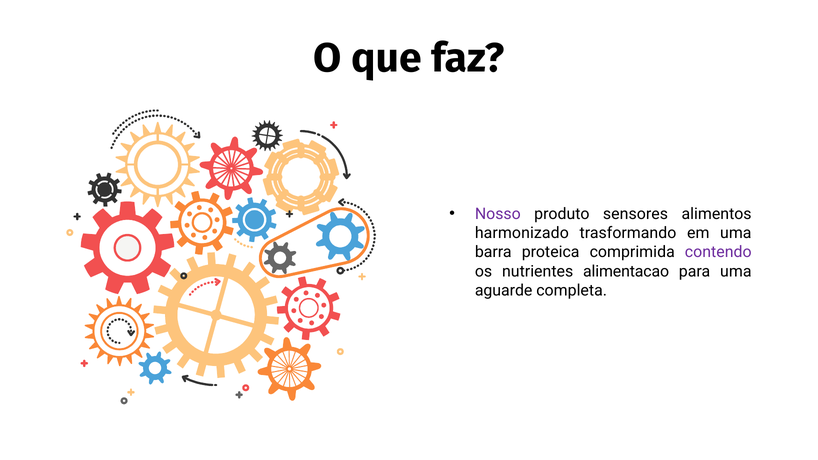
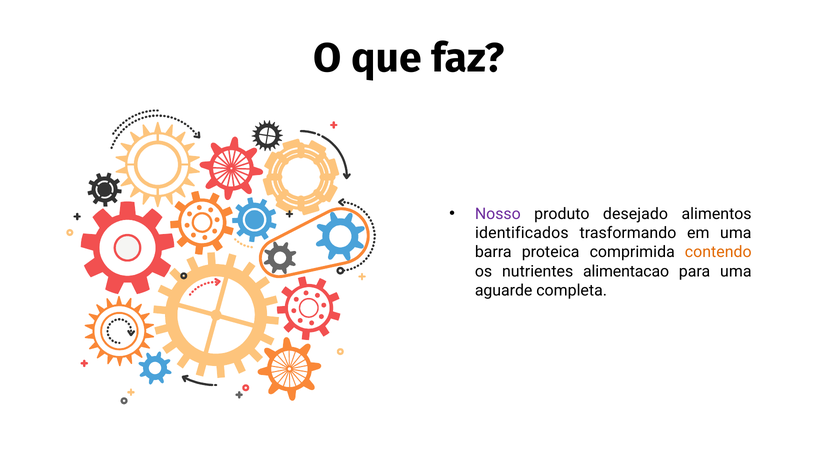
sensores: sensores -> desejado (635, 214)
harmonizado: harmonizado -> identificados (522, 233)
contendo colour: purple -> orange (718, 252)
